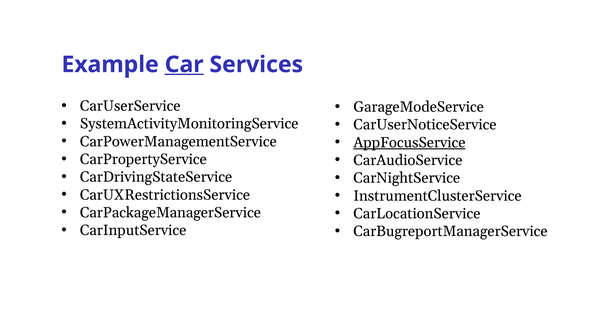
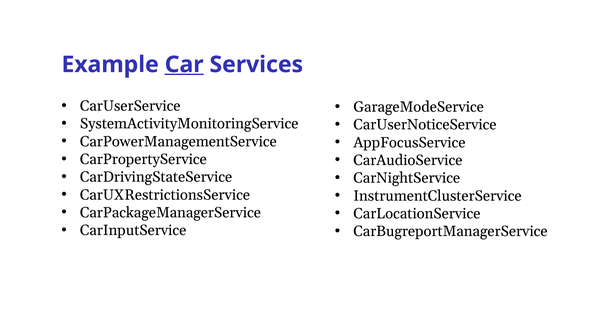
AppFocusService underline: present -> none (409, 142)
